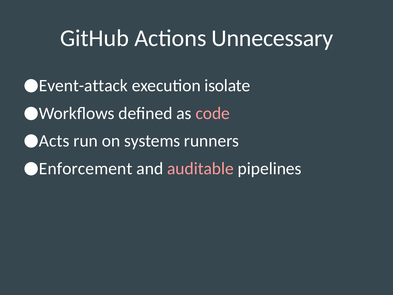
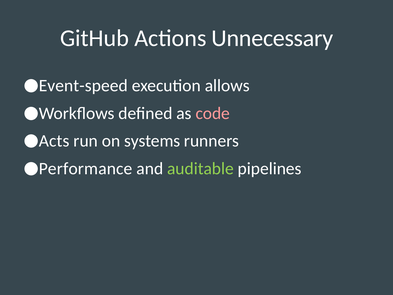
Event-attack: Event-attack -> Event-speed (83, 86)
isolate: isolate -> allows (227, 86)
Enforcement: Enforcement -> Performance (86, 168)
auditable colour: pink -> light green (200, 168)
